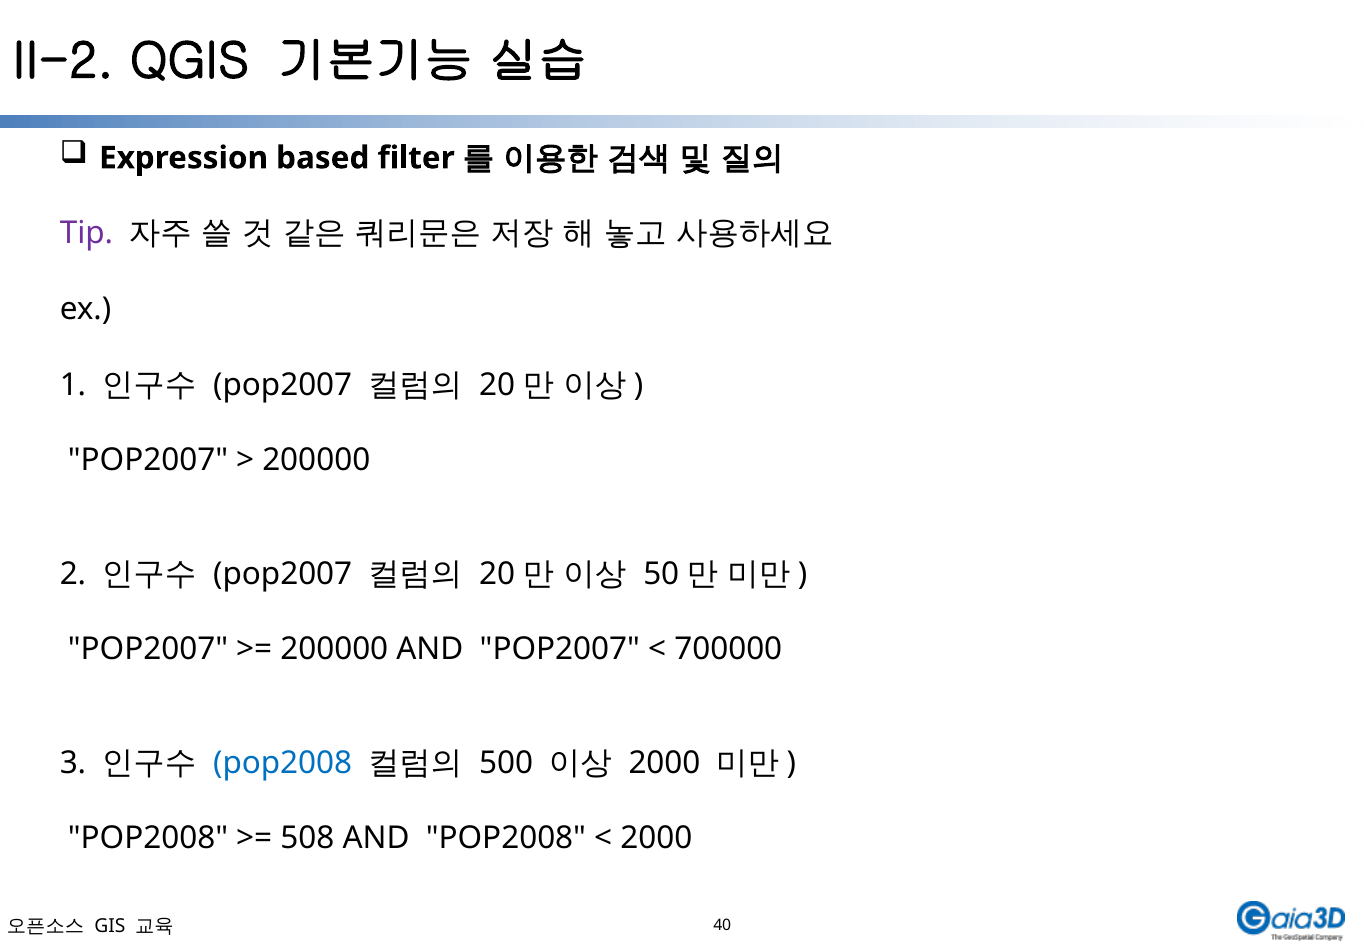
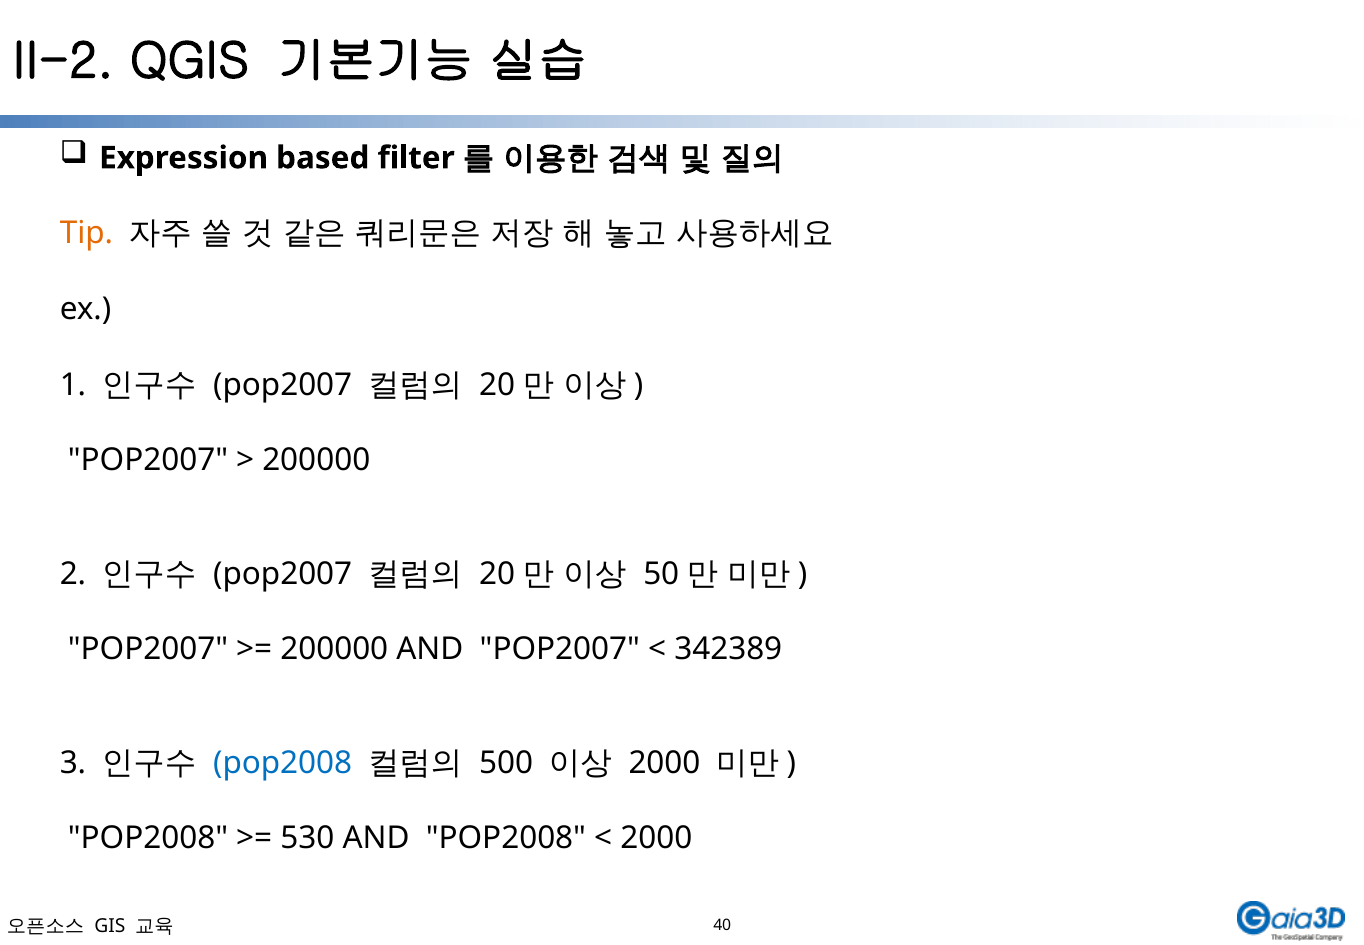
Tip colour: purple -> orange (86, 233)
700000: 700000 -> 342389 (728, 649)
508: 508 -> 530 (307, 838)
